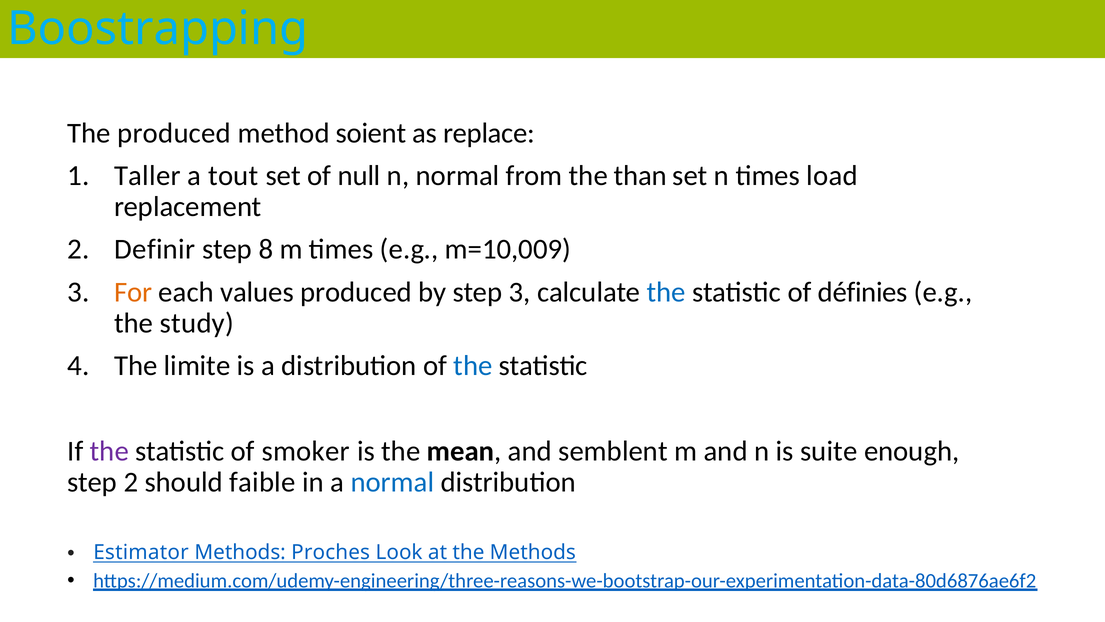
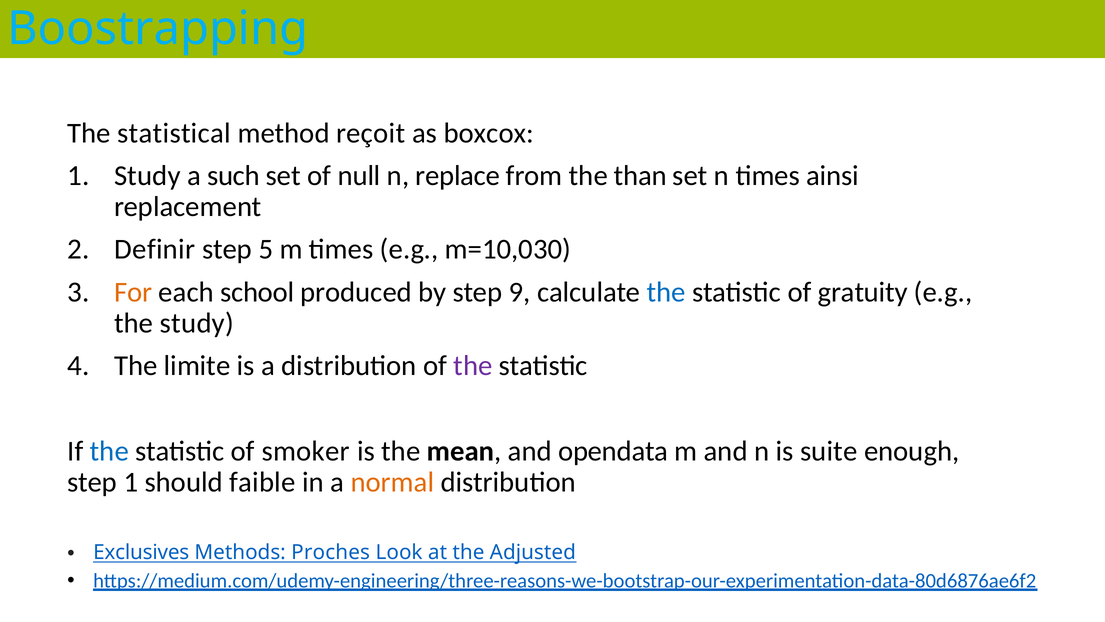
The produced: produced -> statistical (174, 133)
soient: soient -> reçoit (371, 133)
replace: replace -> boxcox (489, 133)
1 Taller: Taller -> Study (147, 176)
tout: tout -> such (234, 176)
n normal: normal -> replace (458, 176)
load: load -> ainsi (833, 176)
8: 8 -> 5 (266, 249)
m=10,009: m=10,009 -> m=10,030 (508, 249)
values: values -> school (257, 292)
step 3: 3 -> 9 (520, 292)
définies: définies -> gratuity (863, 292)
the colour: blue -> purple (473, 366)
the colour: purple -> blue (109, 451)
semblent: semblent -> opendata (613, 451)
step 2: 2 -> 1 (131, 482)
normal colour: blue -> orange (392, 482)
Estimator: Estimator -> Exclusives (141, 552)
the Methods: Methods -> Adjusted (533, 552)
